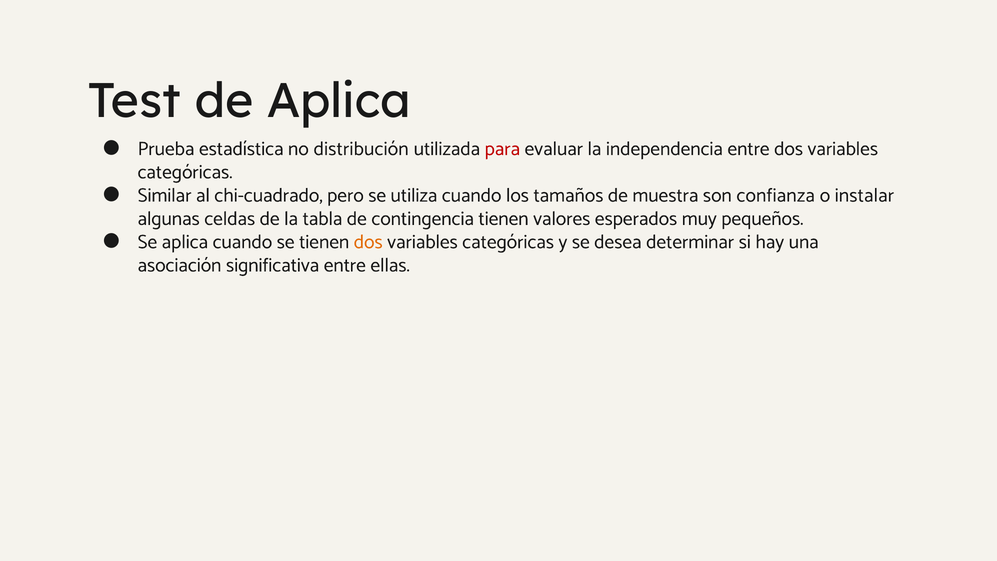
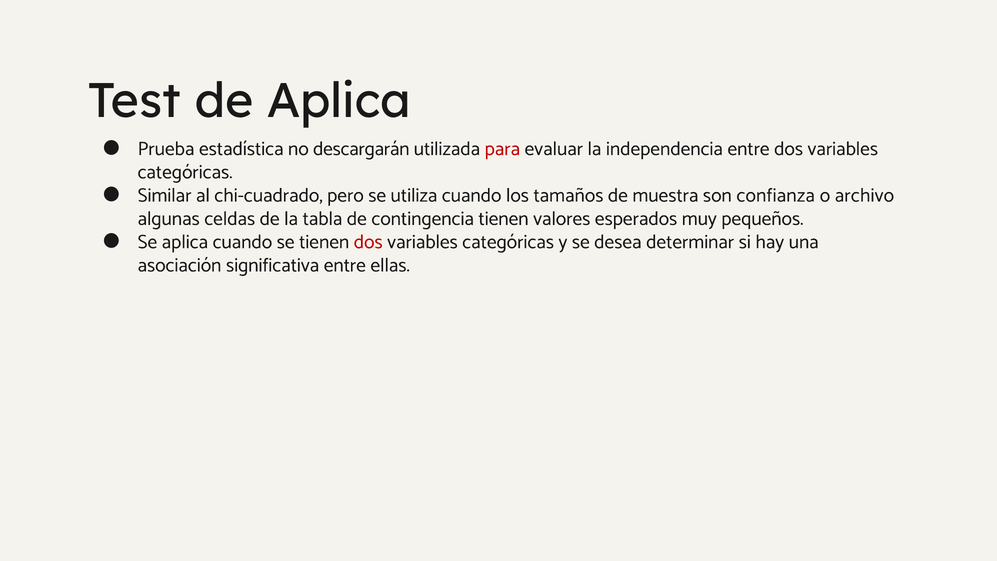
distribución: distribución -> descargarán (361, 149)
instalar: instalar -> archivo (864, 195)
dos colour: orange -> red (368, 242)
